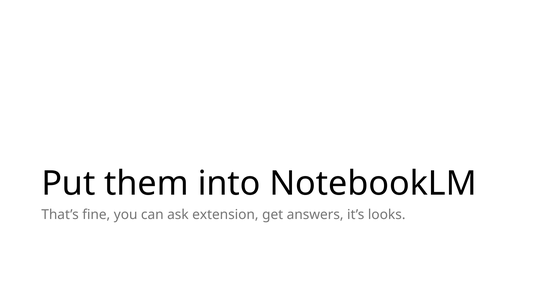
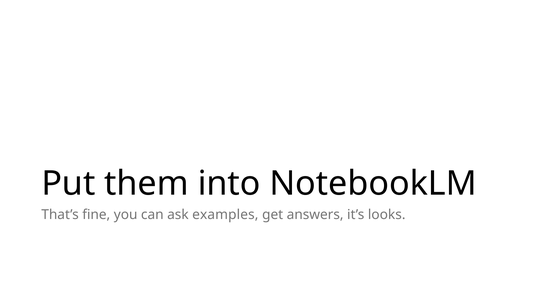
extension: extension -> examples (225, 215)
